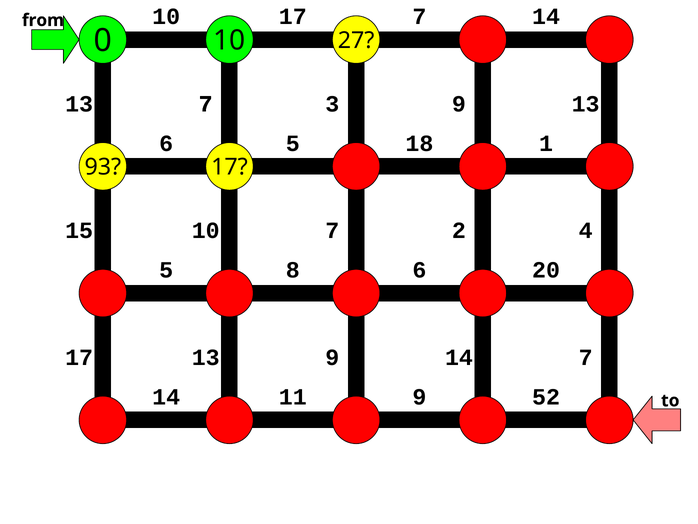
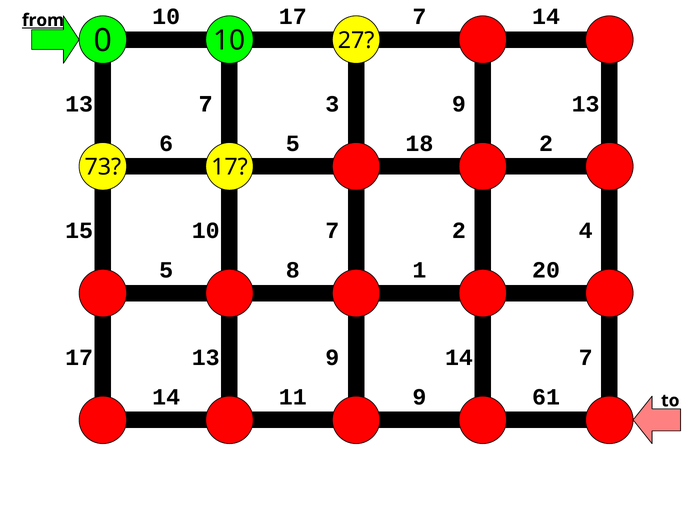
from underline: none -> present (43, 20)
18 1: 1 -> 2 (546, 143)
93: 93 -> 73 (103, 167)
8 6: 6 -> 1 (419, 270)
52: 52 -> 61 (546, 397)
